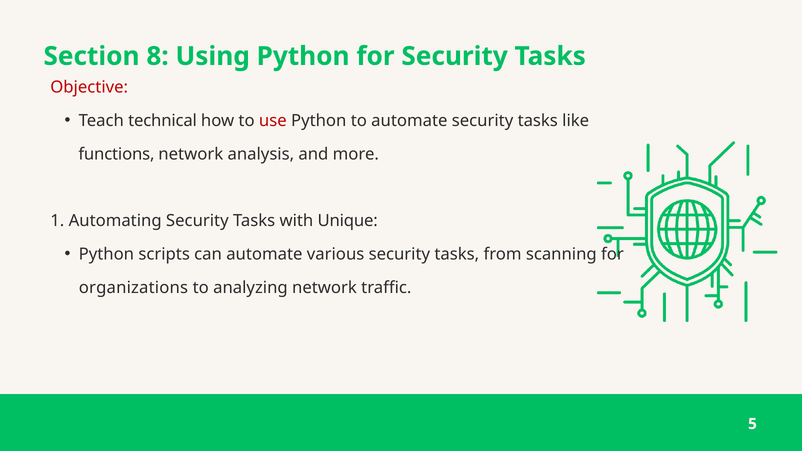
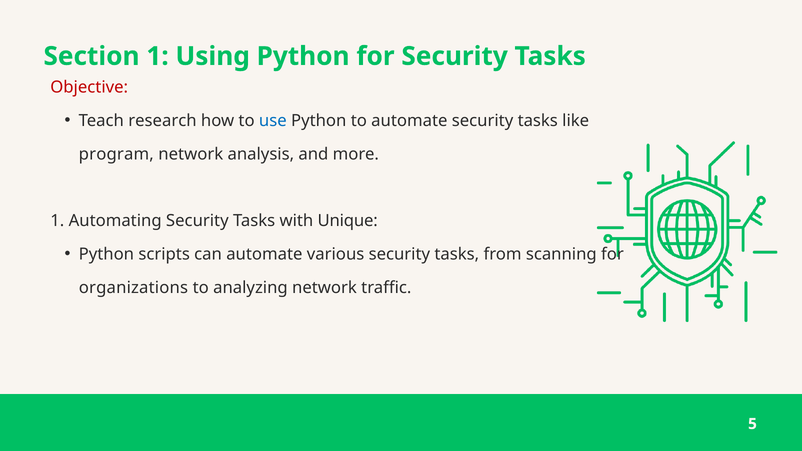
Section 8: 8 -> 1 (158, 56)
technical: technical -> research (162, 121)
use colour: red -> blue (273, 121)
functions: functions -> program (116, 154)
